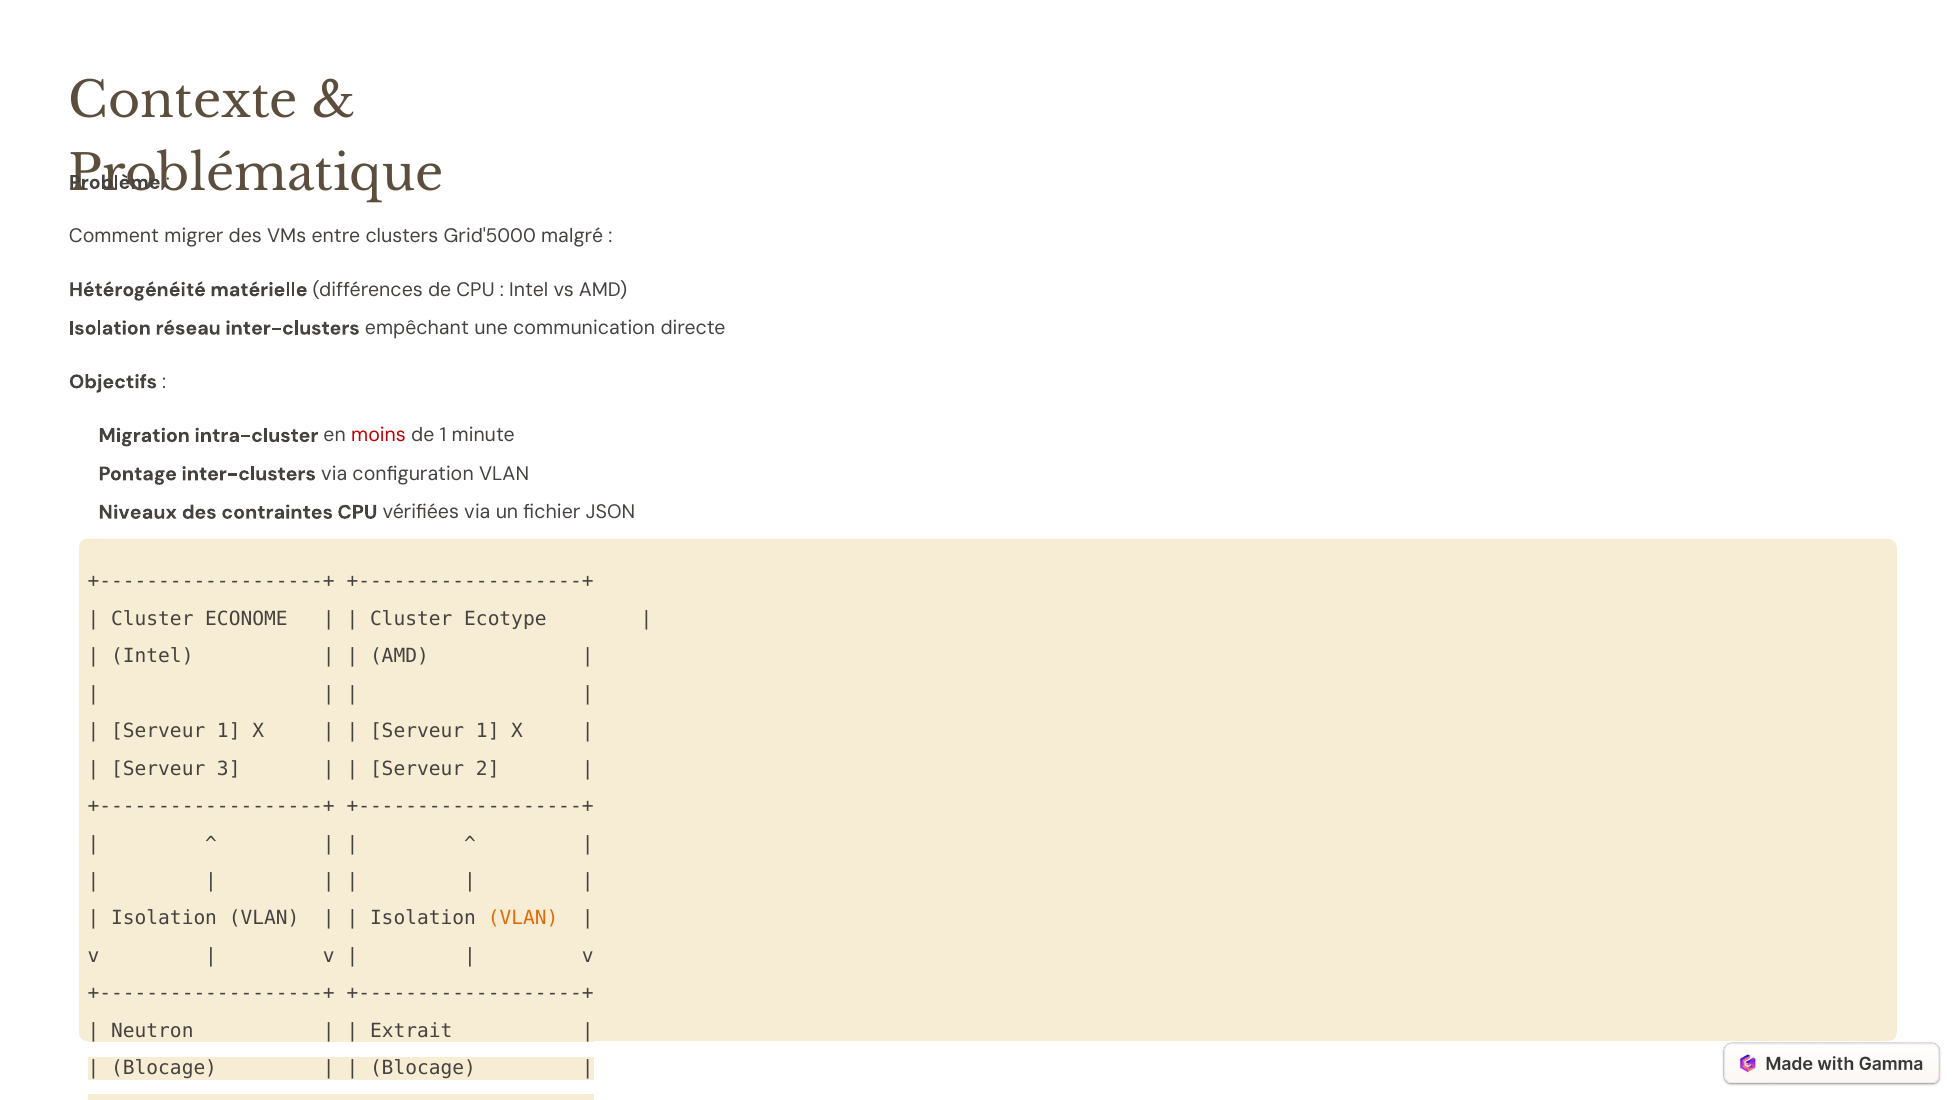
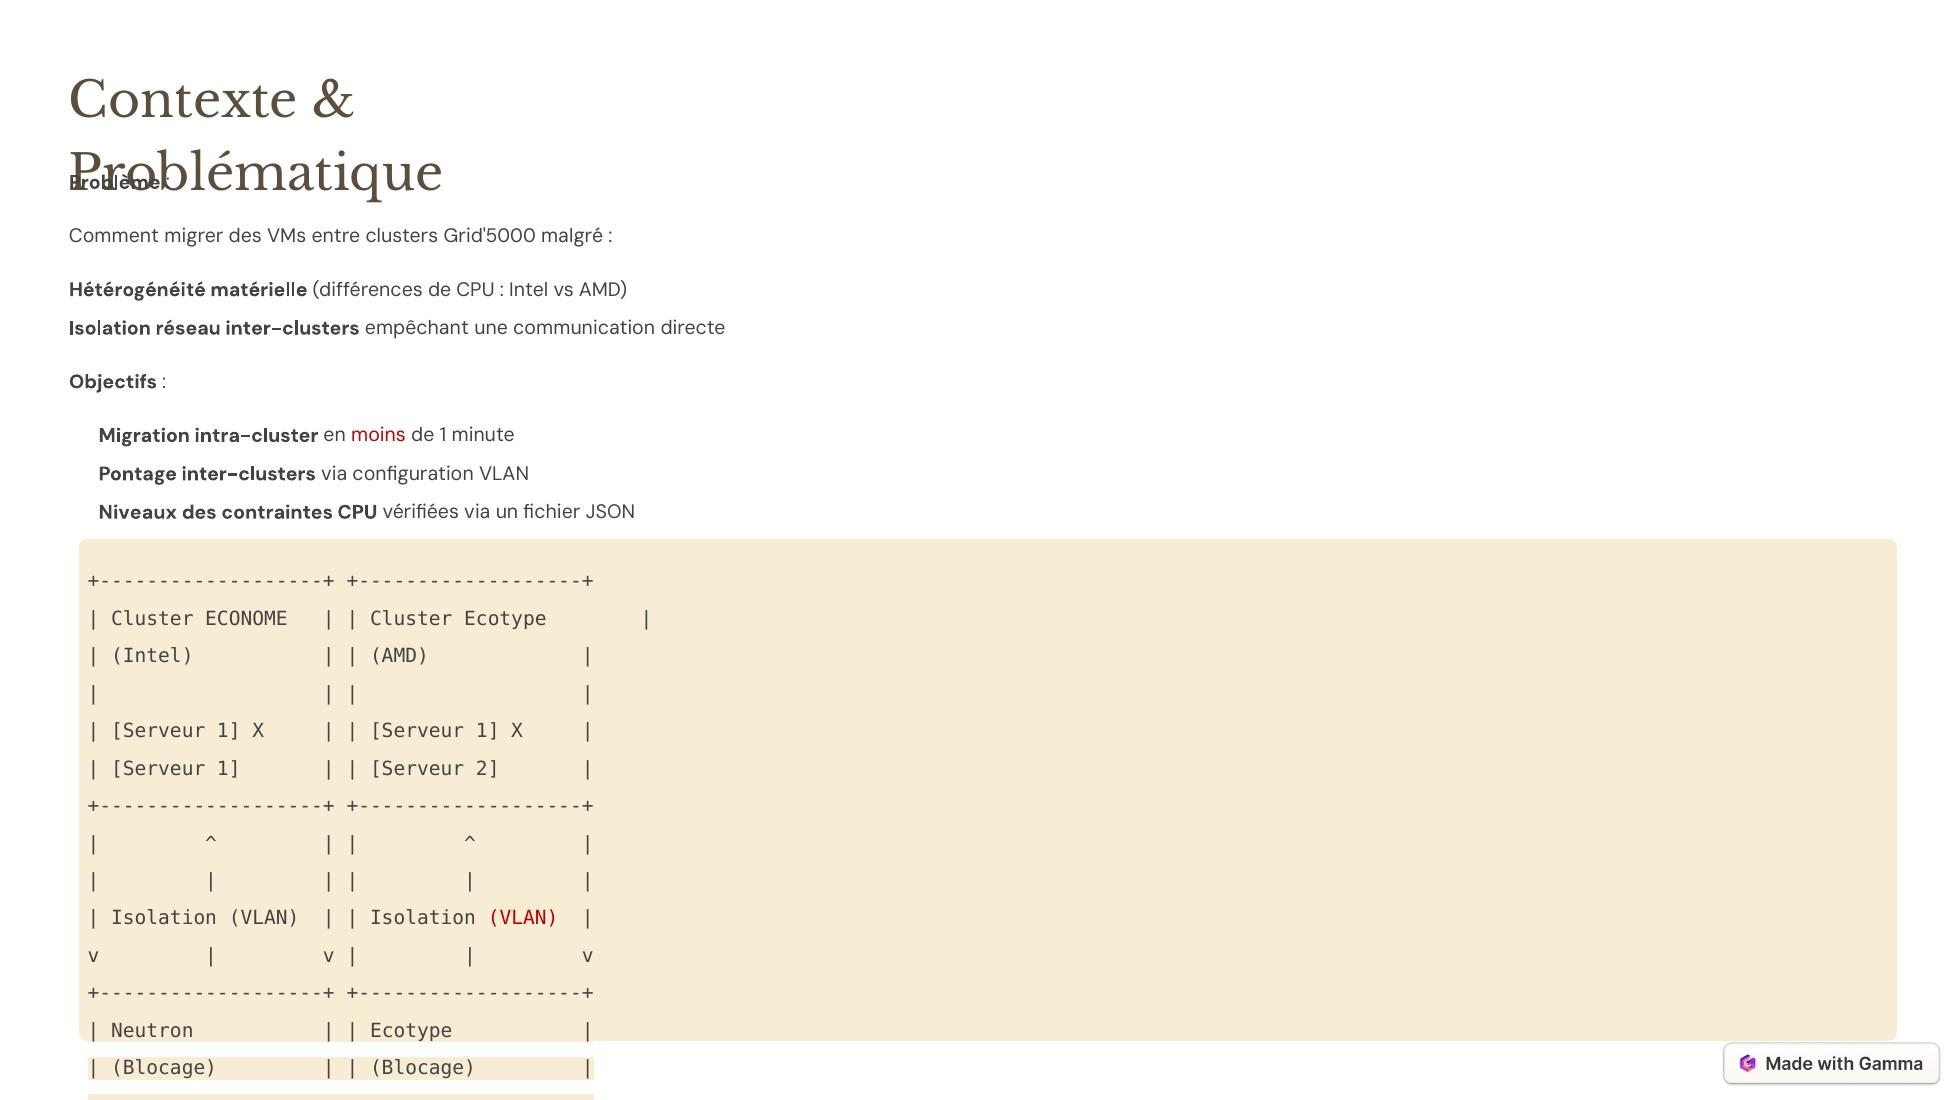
3: 3 -> 1 (229, 769)
VLAN colour: orange -> red (523, 919)
Extrait: Extrait -> Ecotype (411, 1031)
